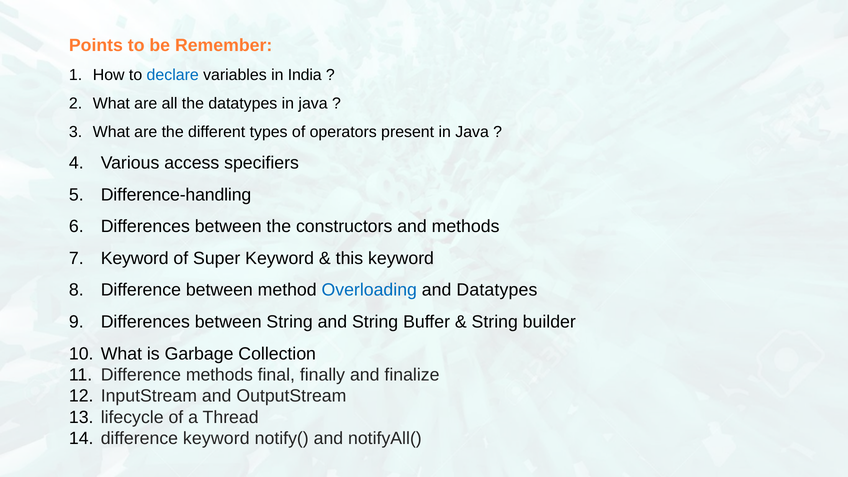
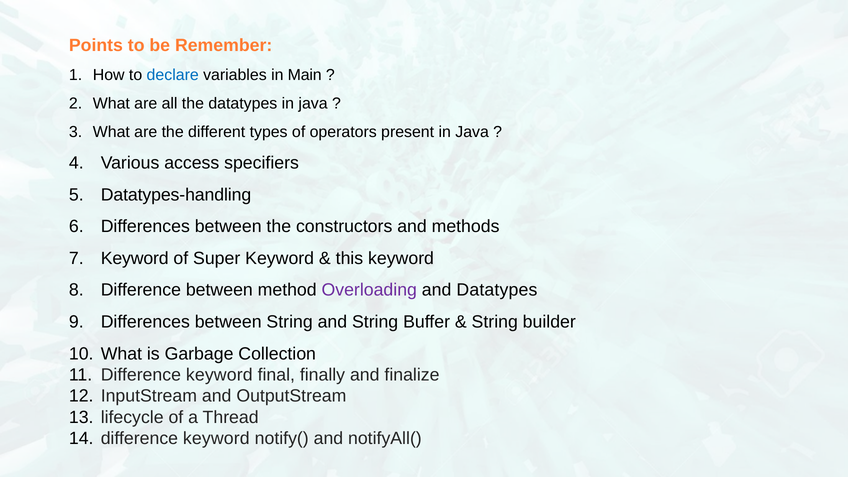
India: India -> Main (305, 75)
Difference-handling: Difference-handling -> Datatypes-handling (176, 195)
Overloading colour: blue -> purple (369, 290)
methods: methods -> keyword (219, 375)
